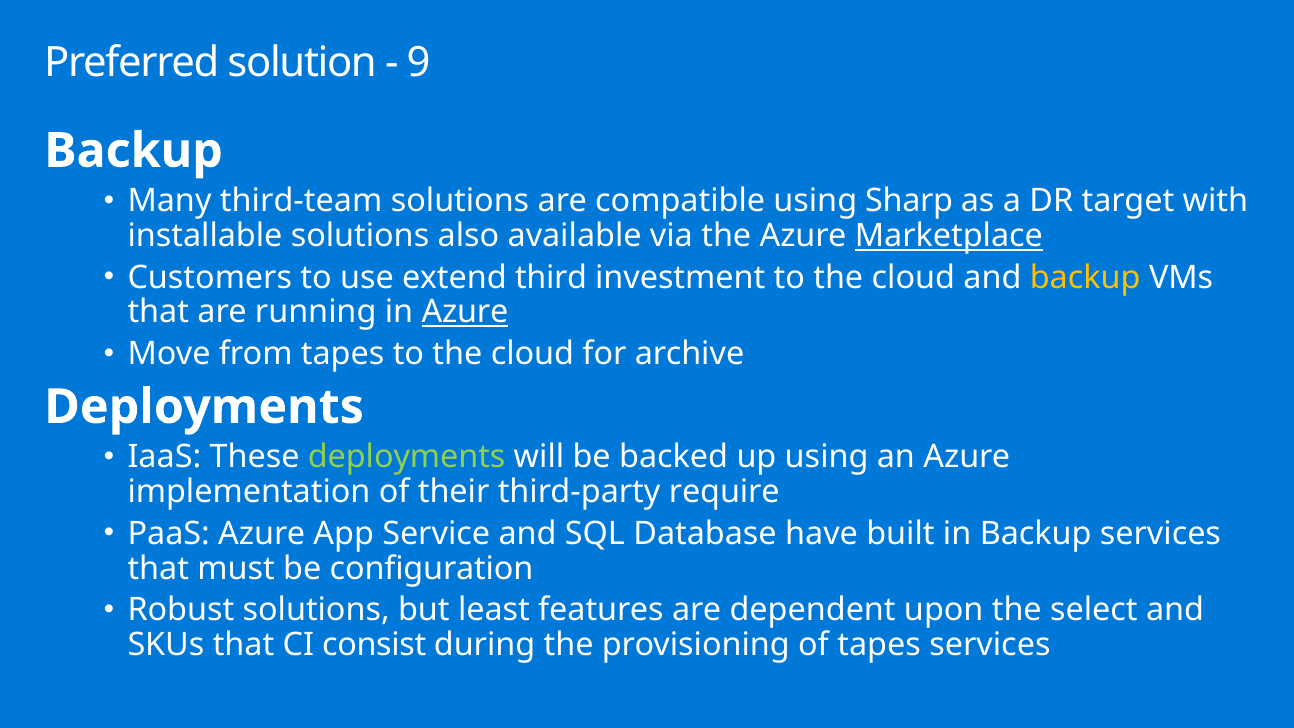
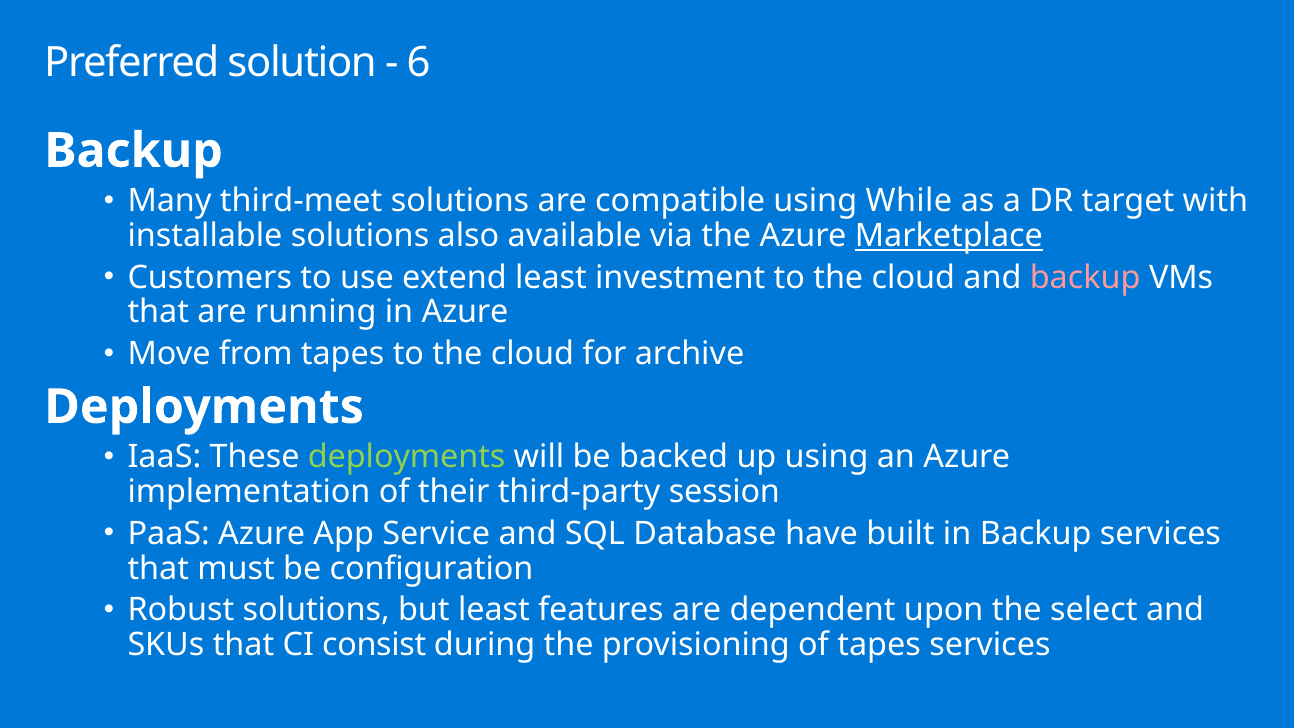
9: 9 -> 6 (419, 63)
third-team: third-team -> third-meet (301, 201)
Sharp: Sharp -> While (909, 201)
extend third: third -> least (551, 277)
backup colour: yellow -> pink (1085, 277)
Azure underline: present -> none (465, 312)
require: require -> session (724, 492)
